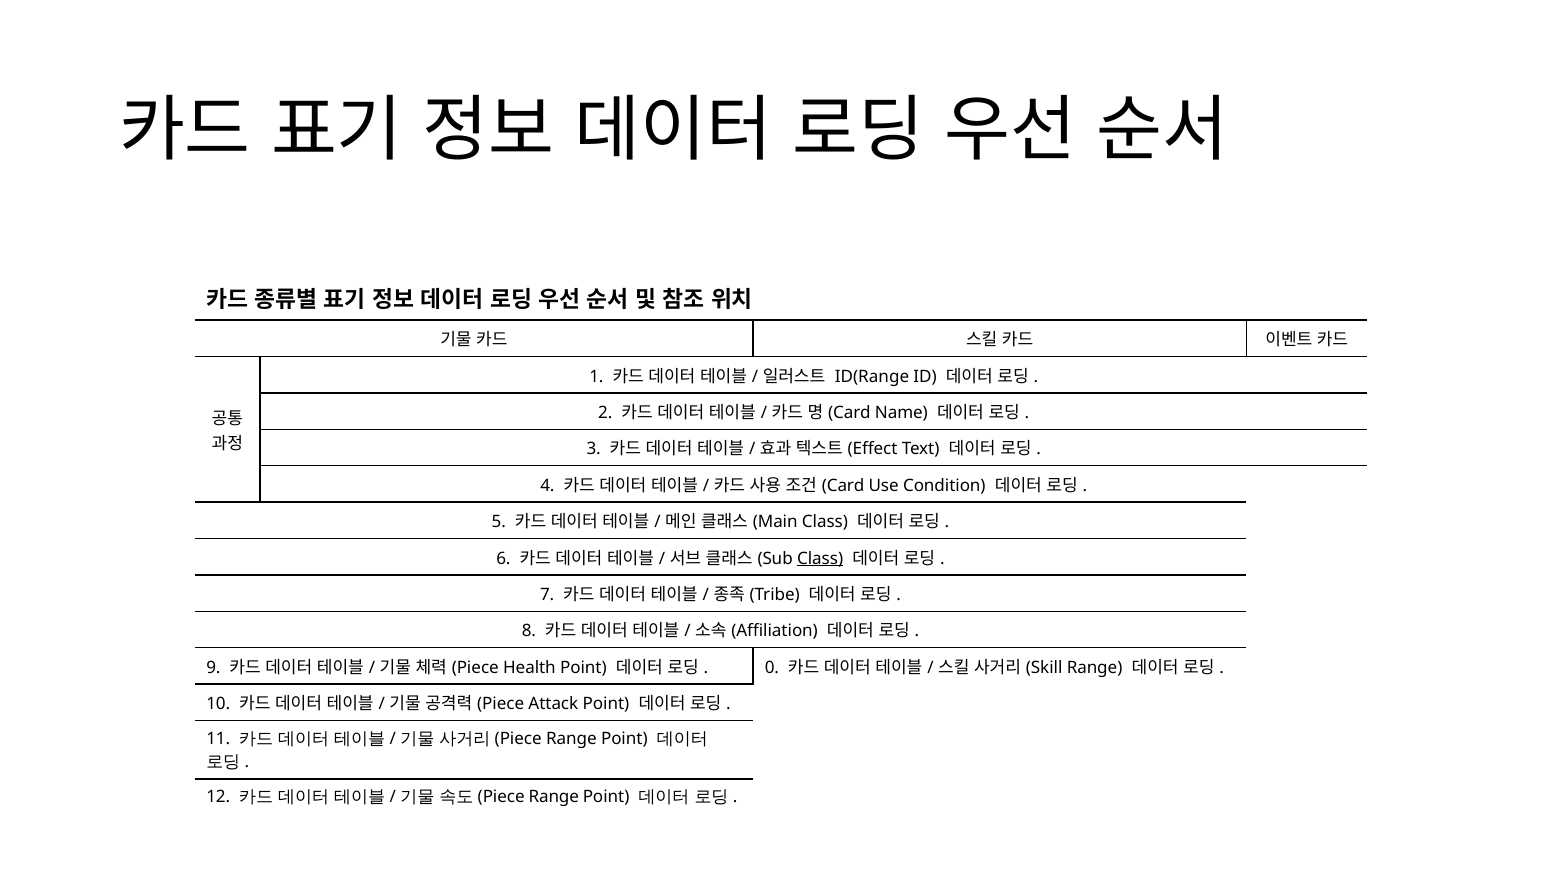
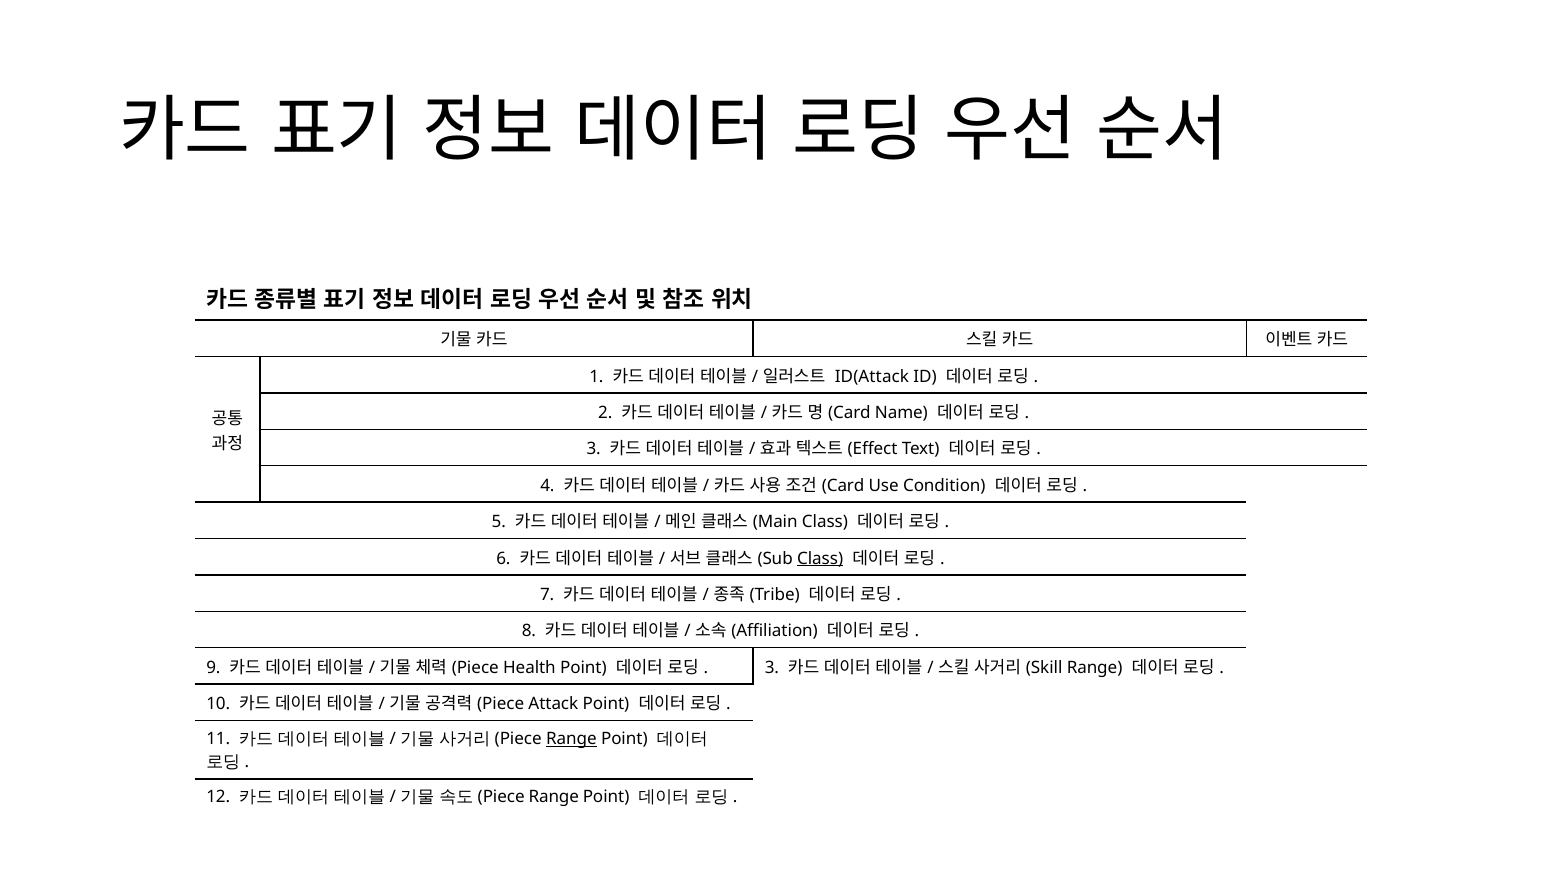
ID(Range: ID(Range -> ID(Attack (872, 376)
0: 0 -> 3 (772, 667)
Range underline: none -> present (571, 739)
